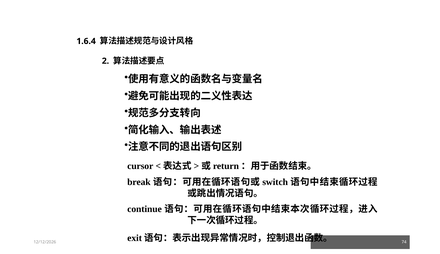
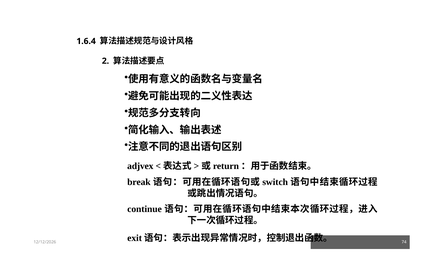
cursor: cursor -> adjvex (140, 166)
